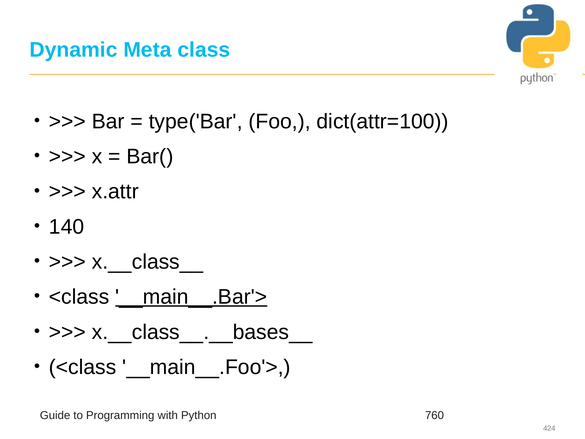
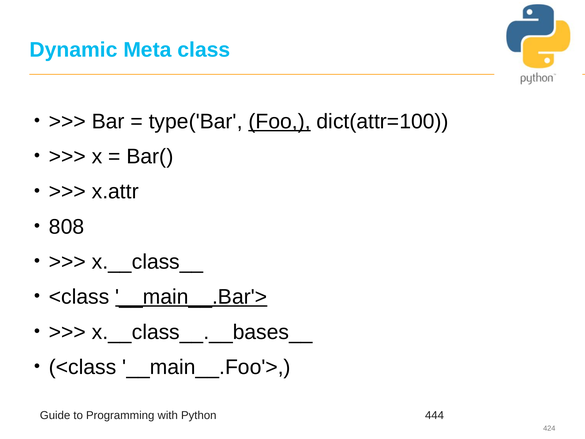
Foo underline: none -> present (280, 121)
140: 140 -> 808 (67, 227)
760: 760 -> 444 (434, 415)
